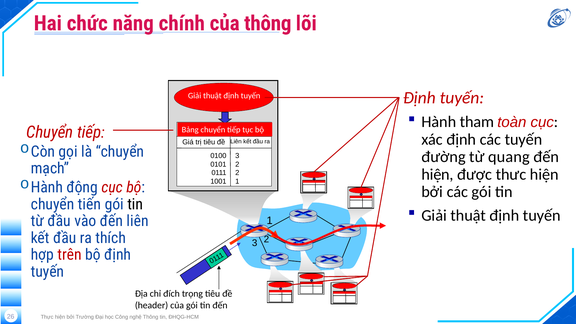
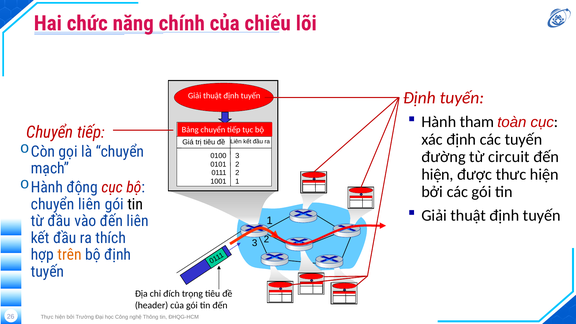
của thông: thông -> chiếu (268, 23)
quang: quang -> circuit (509, 157)
chuyển tiến: tiến -> liên (89, 204)
trên colour: red -> orange (70, 255)
